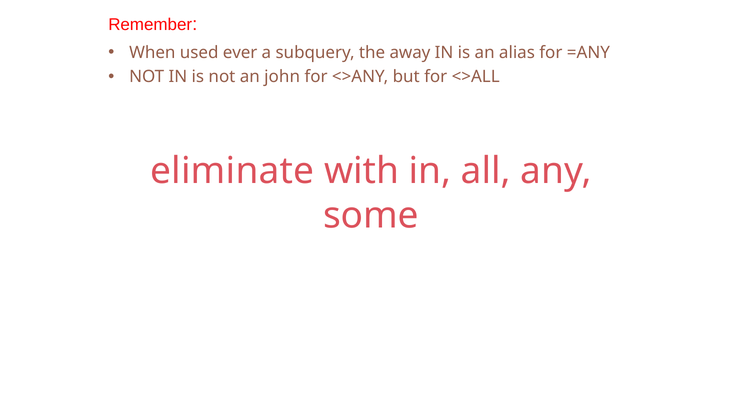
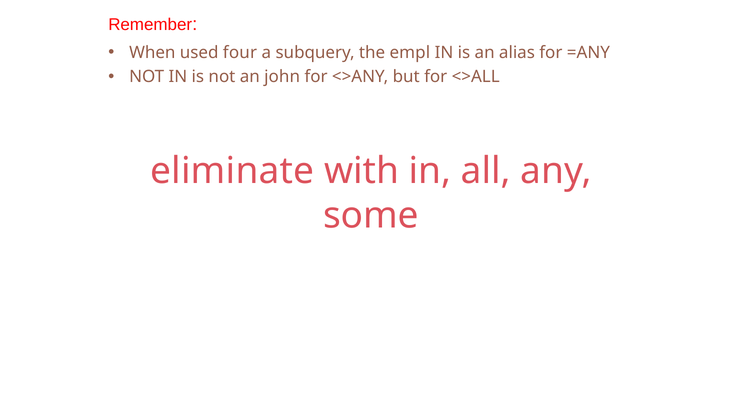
ever: ever -> four (240, 53)
away: away -> empl (410, 53)
